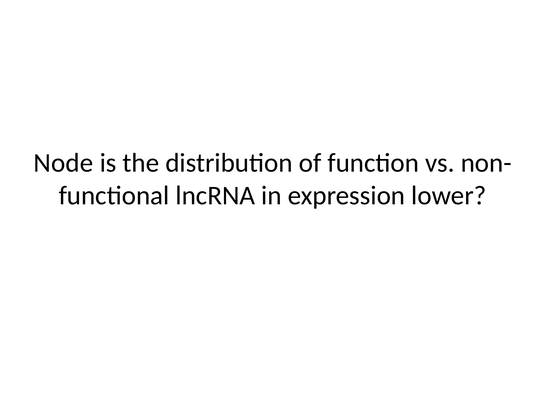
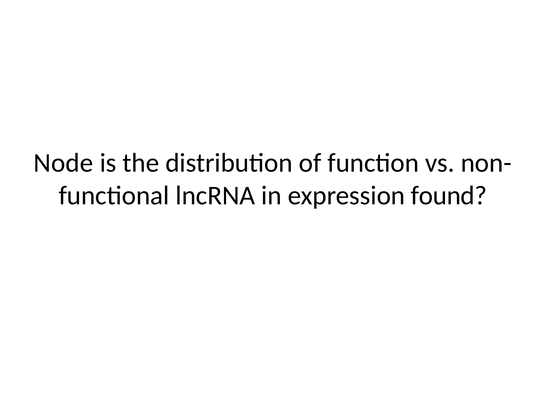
lower: lower -> found (449, 195)
